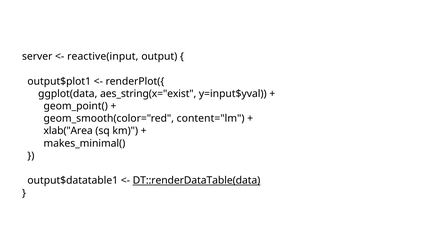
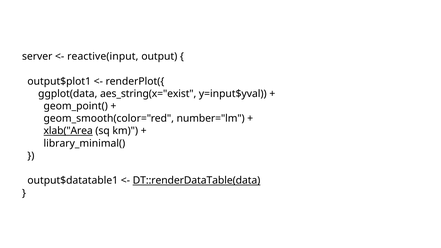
content="lm: content="lm -> number="lm (211, 119)
xlab("Area underline: none -> present (68, 131)
makes_minimal(: makes_minimal( -> library_minimal( (84, 143)
